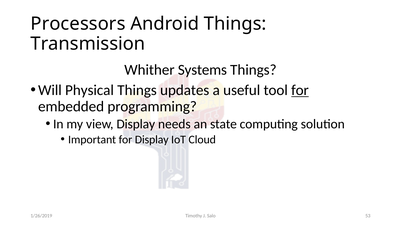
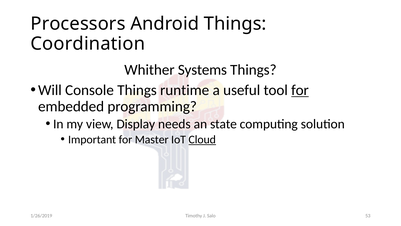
Transmission: Transmission -> Coordination (88, 44)
Physical: Physical -> Console (90, 90)
updates: updates -> runtime (185, 90)
for Display: Display -> Master (152, 139)
Cloud underline: none -> present (202, 139)
